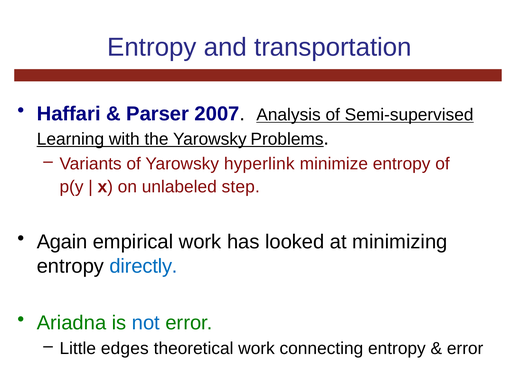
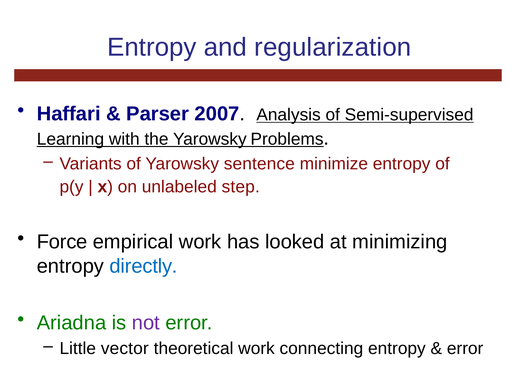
transportation: transportation -> regularization (333, 47)
hyperlink: hyperlink -> sentence (259, 164)
Again: Again -> Force (62, 242)
not colour: blue -> purple (146, 323)
edges: edges -> vector (125, 349)
